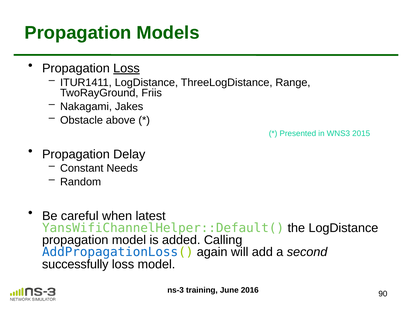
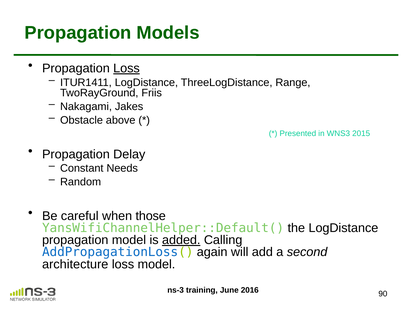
latest: latest -> those (151, 216)
added underline: none -> present (181, 240)
successfully: successfully -> architecture (75, 264)
